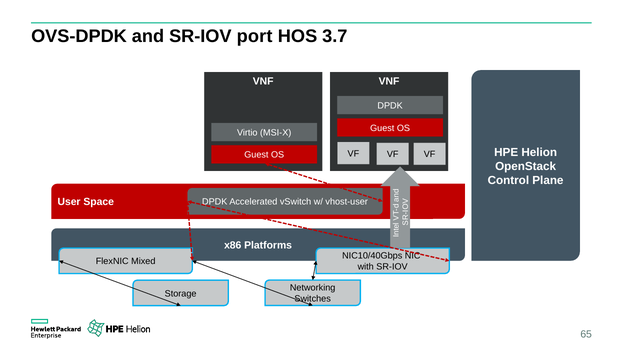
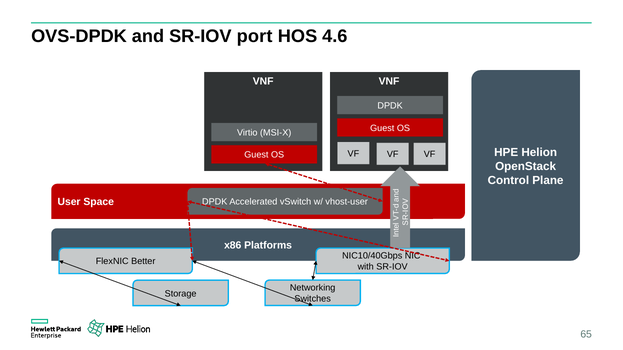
3.7: 3.7 -> 4.6 (335, 36)
Mixed: Mixed -> Better (143, 262)
